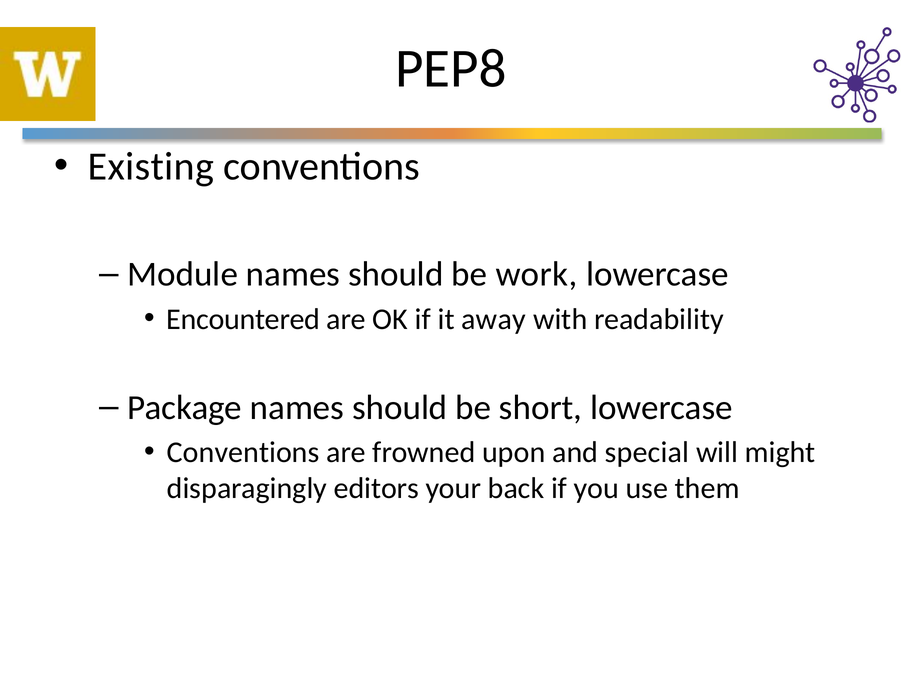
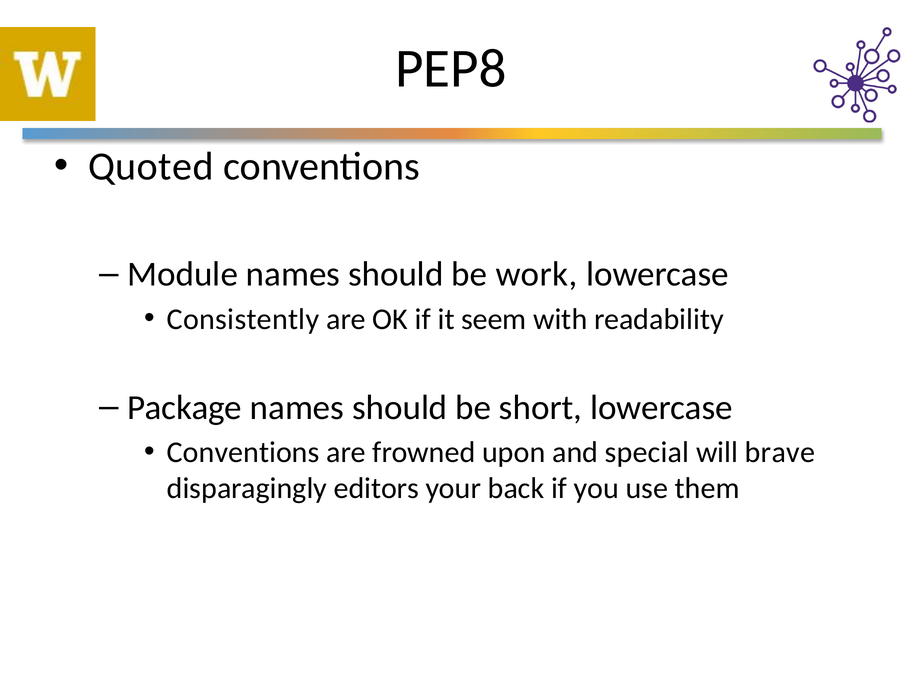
Existing: Existing -> Quoted (151, 167)
Encountered: Encountered -> Consistently (243, 319)
away: away -> seem (494, 319)
might: might -> brave (780, 453)
